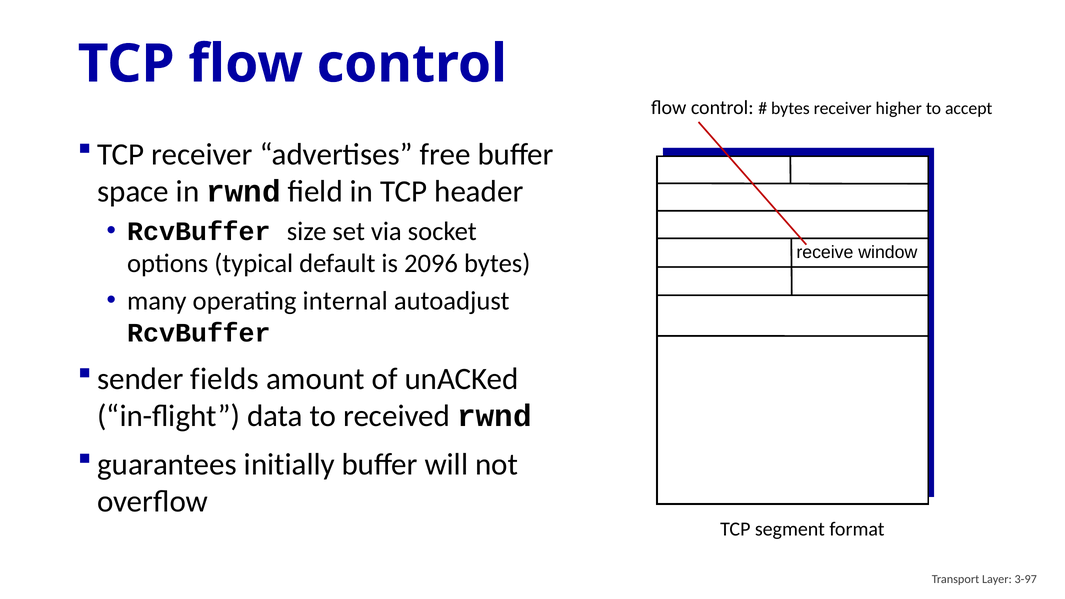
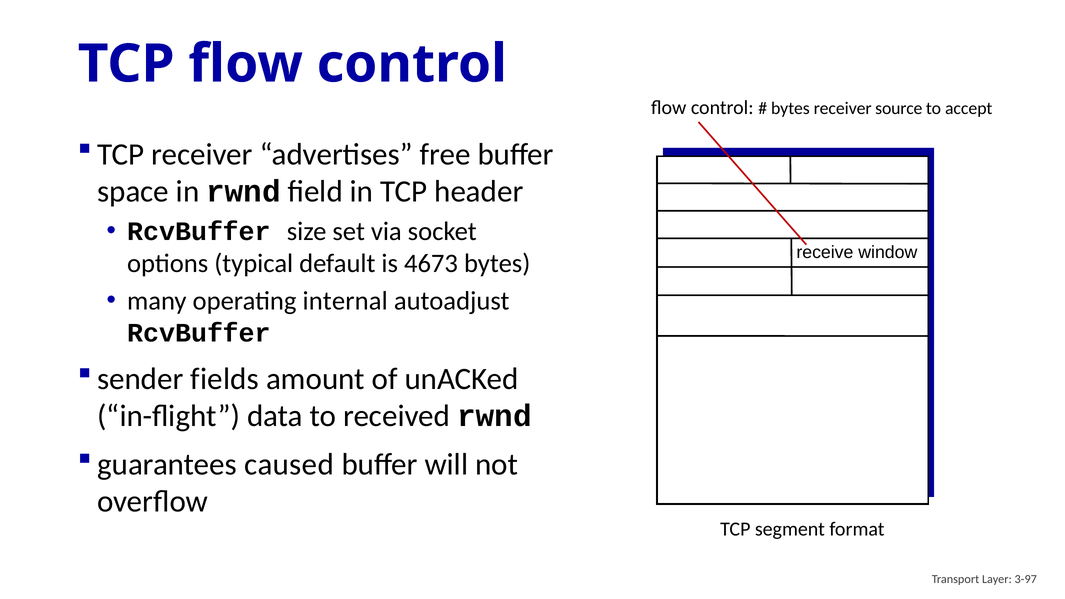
higher: higher -> source (899, 109)
2096: 2096 -> 4673 (431, 264)
initially: initially -> caused (289, 464)
